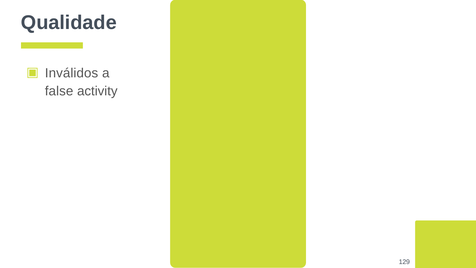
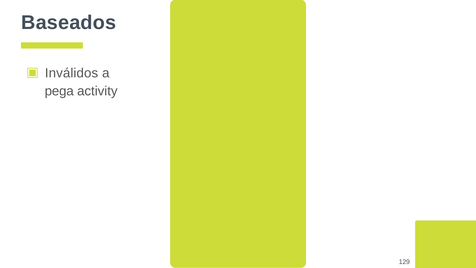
Qualidade: Qualidade -> Baseados (69, 23)
false: false -> pega (59, 91)
